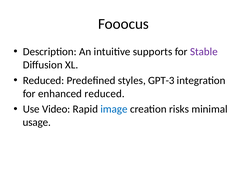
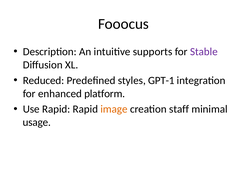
GPT-3: GPT-3 -> GPT-1 (161, 81)
enhanced reduced: reduced -> platform (105, 94)
Use Video: Video -> Rapid (56, 109)
image colour: blue -> orange (114, 109)
risks: risks -> staff (179, 109)
